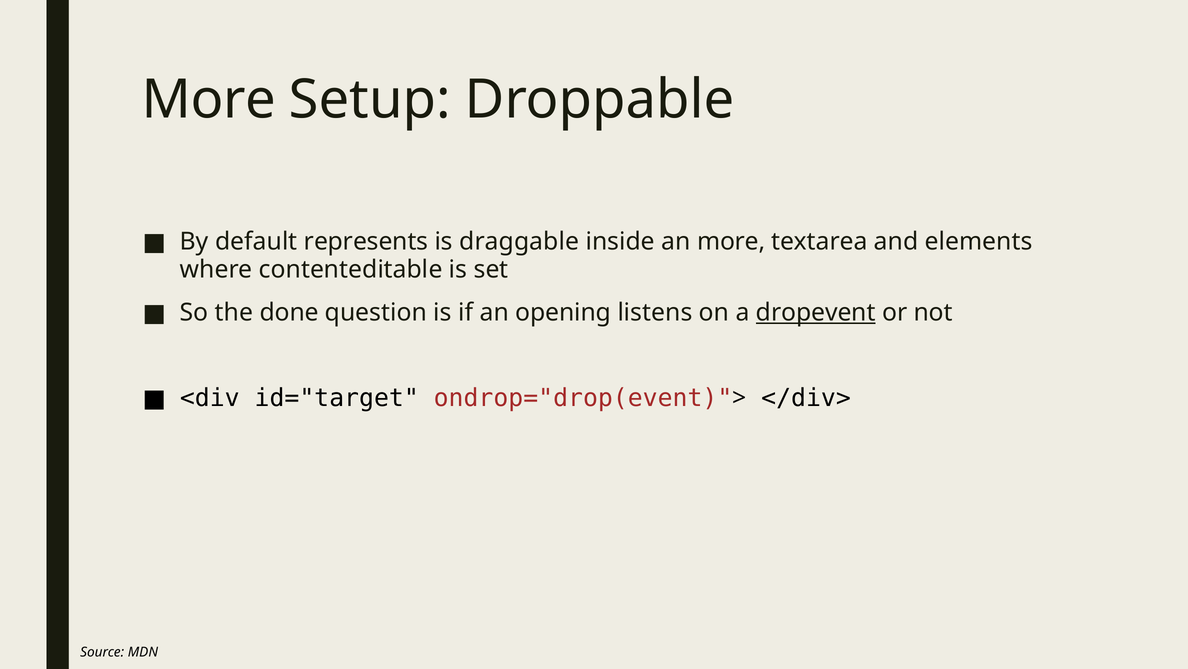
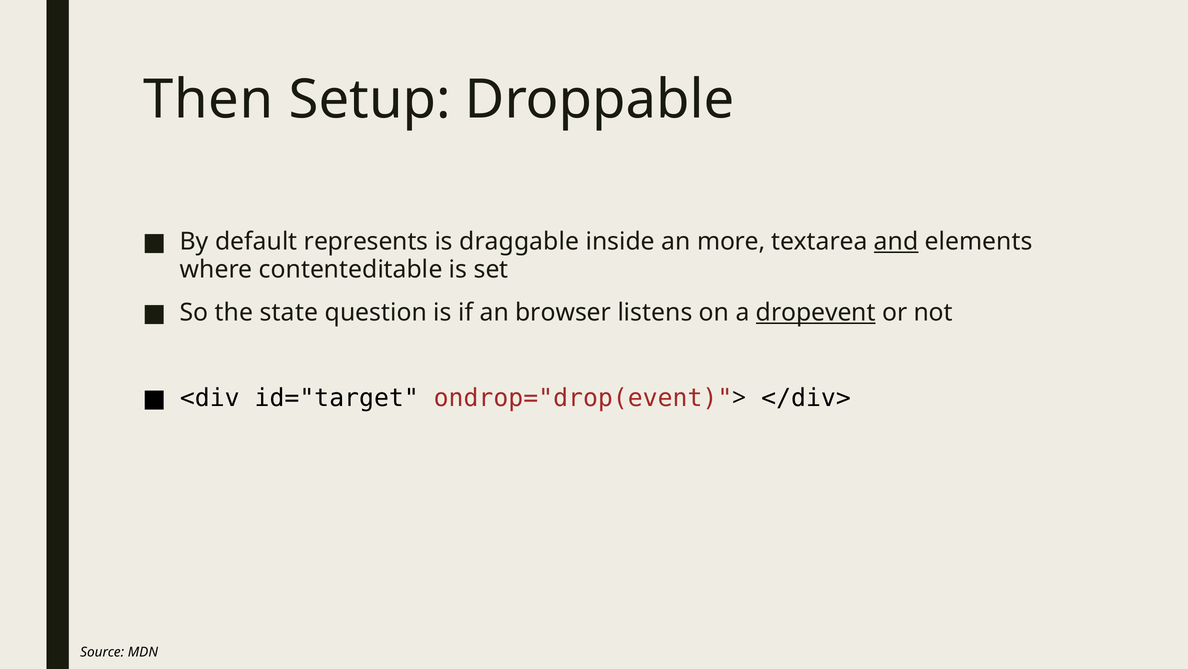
More: More -> Then (208, 100)
and underline: none -> present (896, 241)
done: done -> state (289, 312)
opening: opening -> browser (563, 312)
